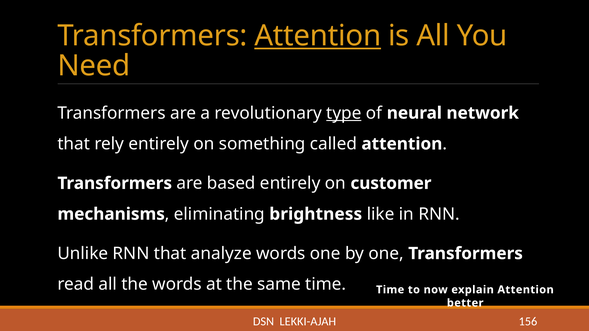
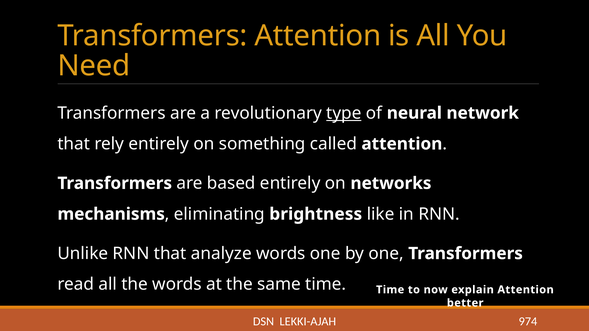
Attention underline: present -> none (318, 36)
customer: customer -> networks (391, 183)
156: 156 -> 974 (528, 322)
